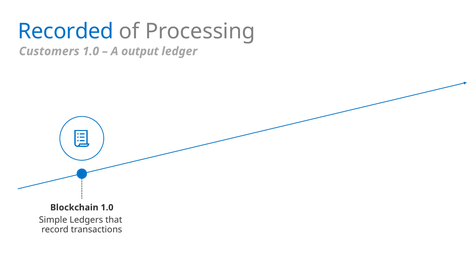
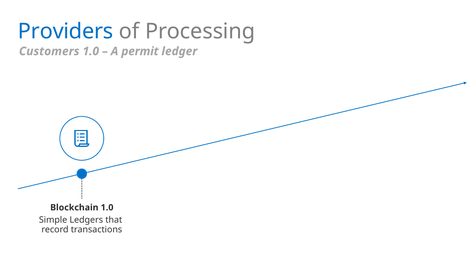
Recorded: Recorded -> Providers (66, 31)
output: output -> permit (140, 51)
